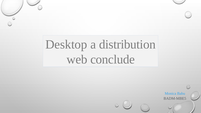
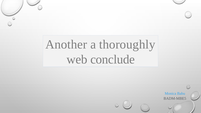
Desktop: Desktop -> Another (66, 44)
distribution: distribution -> thoroughly (127, 44)
